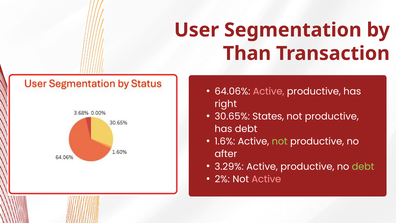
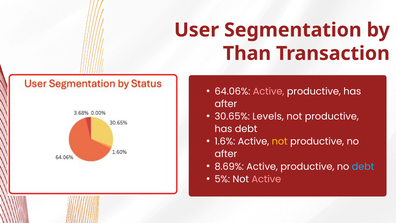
right: right -> after (226, 104)
States: States -> Levels (268, 116)
not colour: light green -> yellow (280, 141)
3.29%: 3.29% -> 8.69% (229, 166)
debt colour: light green -> light blue (363, 166)
2%: 2% -> 5% (222, 179)
